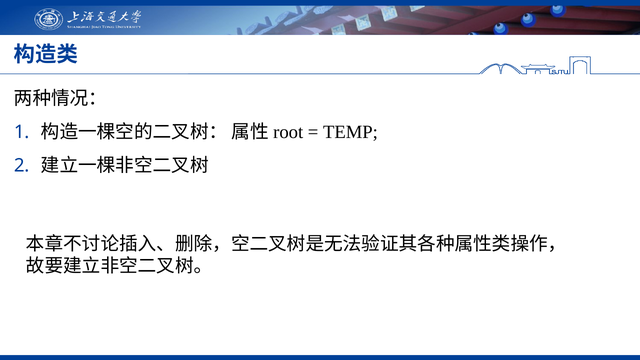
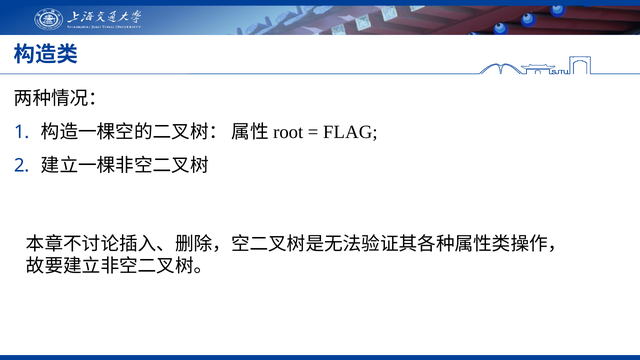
TEMP: TEMP -> FLAG (350, 132)
